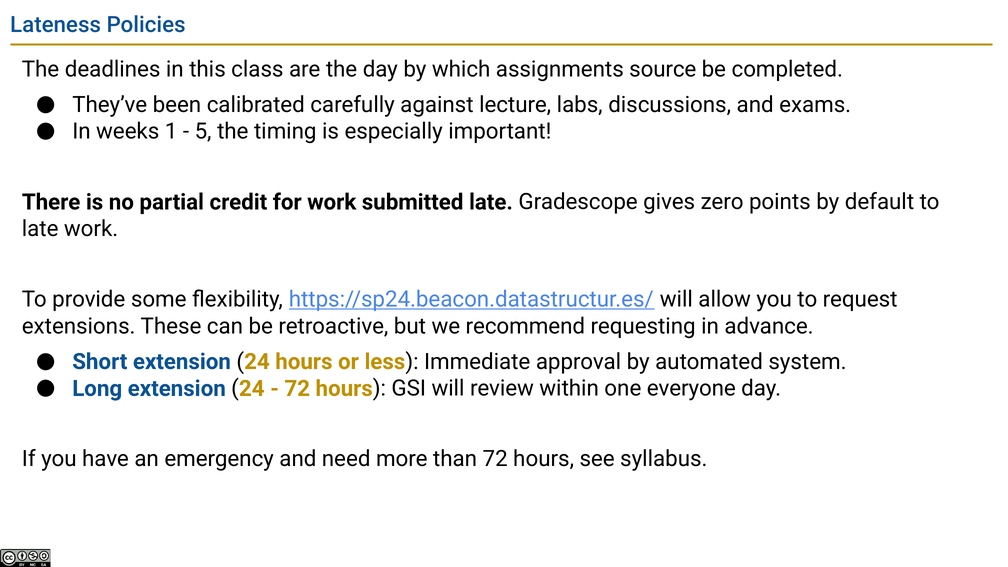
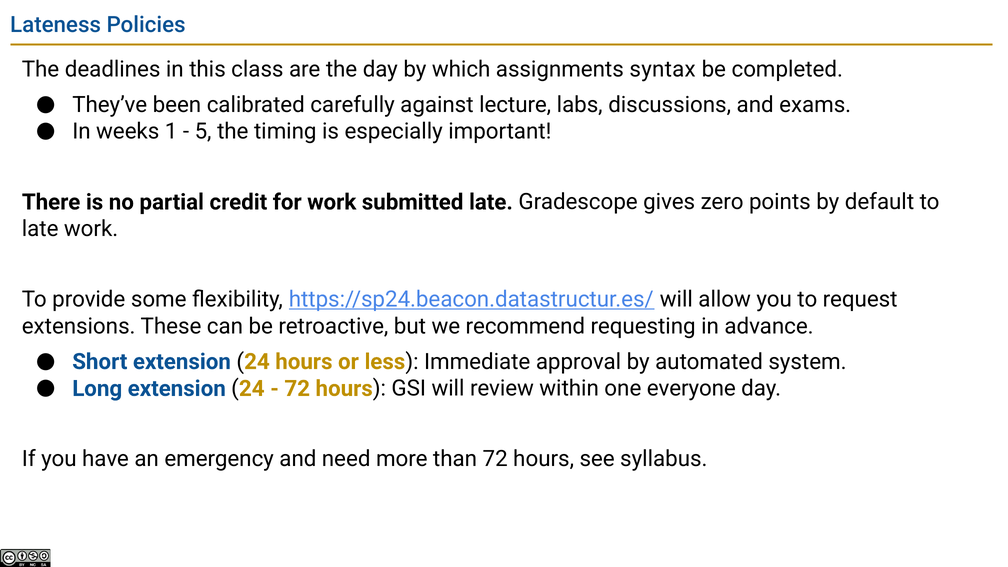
source: source -> syntax (663, 69)
